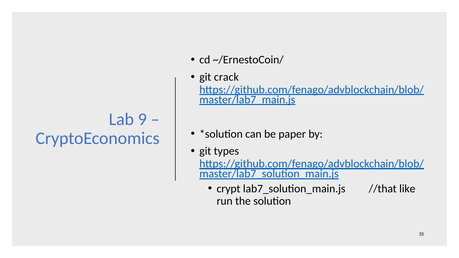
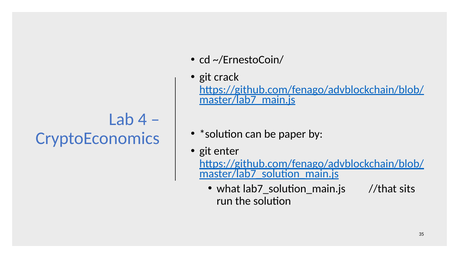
9: 9 -> 4 (142, 119)
types: types -> enter (226, 151)
crypt: crypt -> what (228, 189)
like: like -> sits (407, 189)
